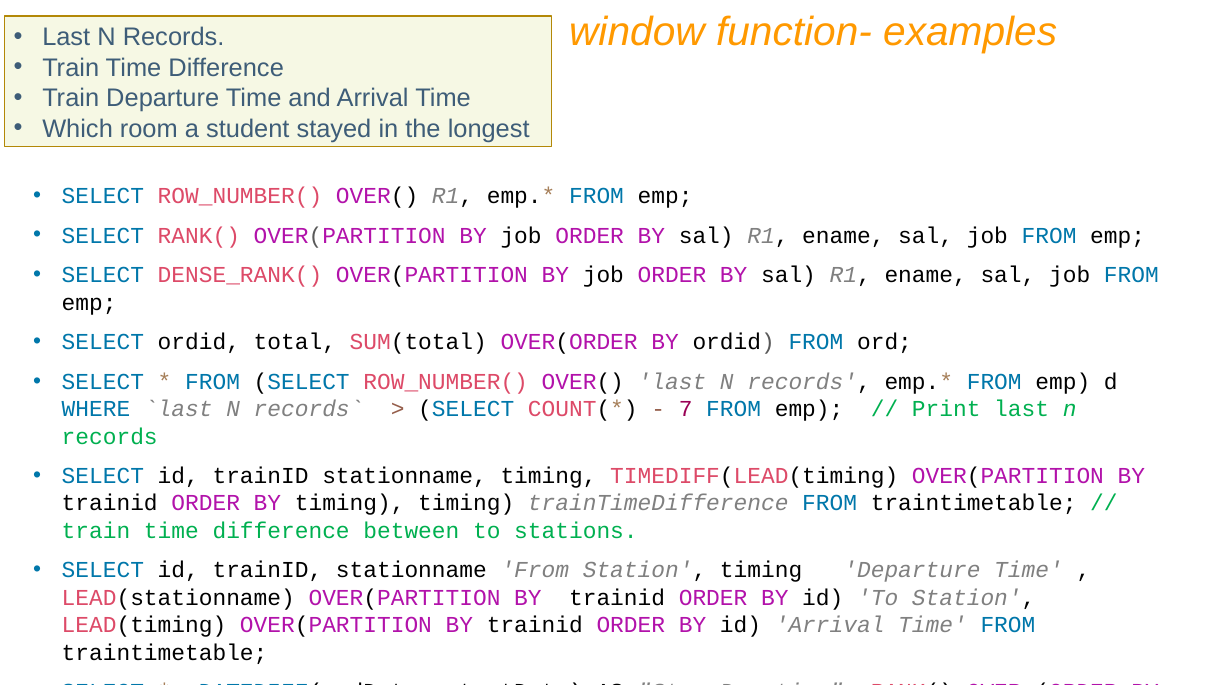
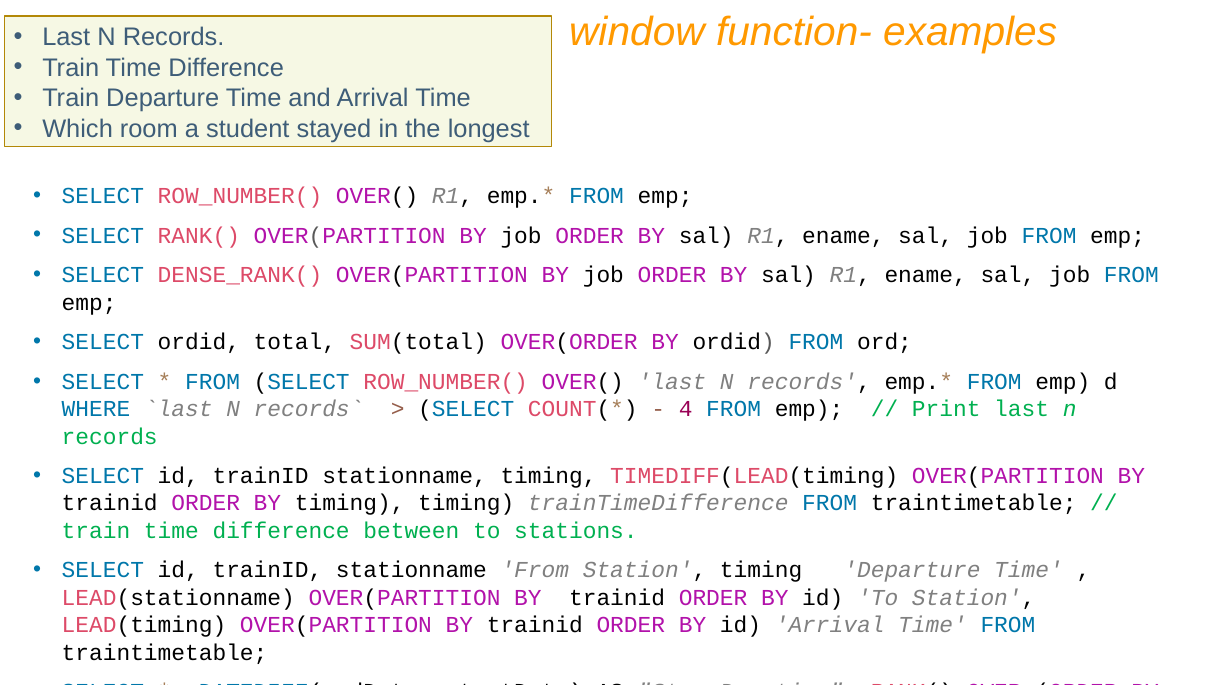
7: 7 -> 4 (686, 410)
